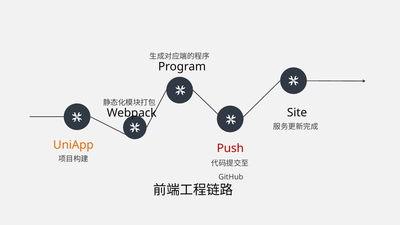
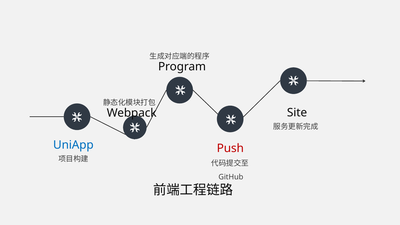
UniApp colour: orange -> blue (73, 145)
